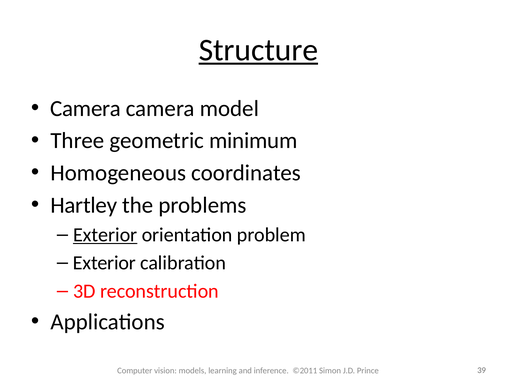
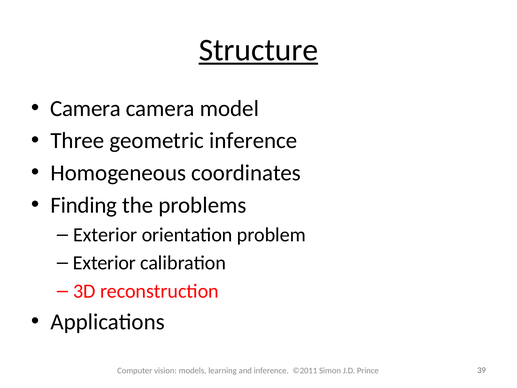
geometric minimum: minimum -> inference (253, 141)
Hartley: Hartley -> Finding (84, 205)
Exterior underline: present -> none (105, 235)
